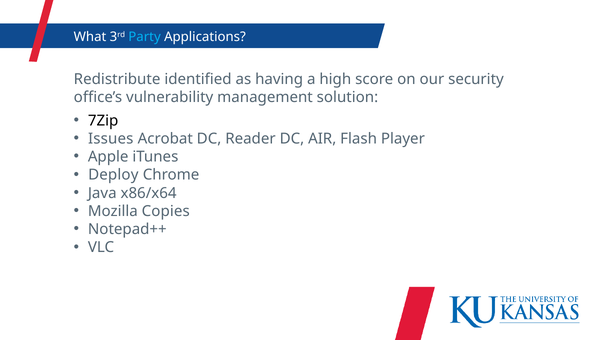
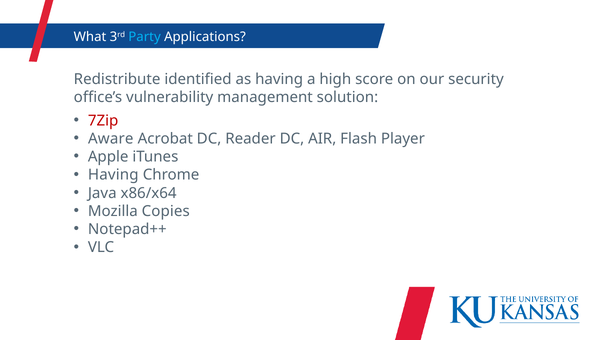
7Zip colour: black -> red (103, 120)
Issues: Issues -> Aware (111, 139)
Deploy: Deploy -> Having (113, 175)
